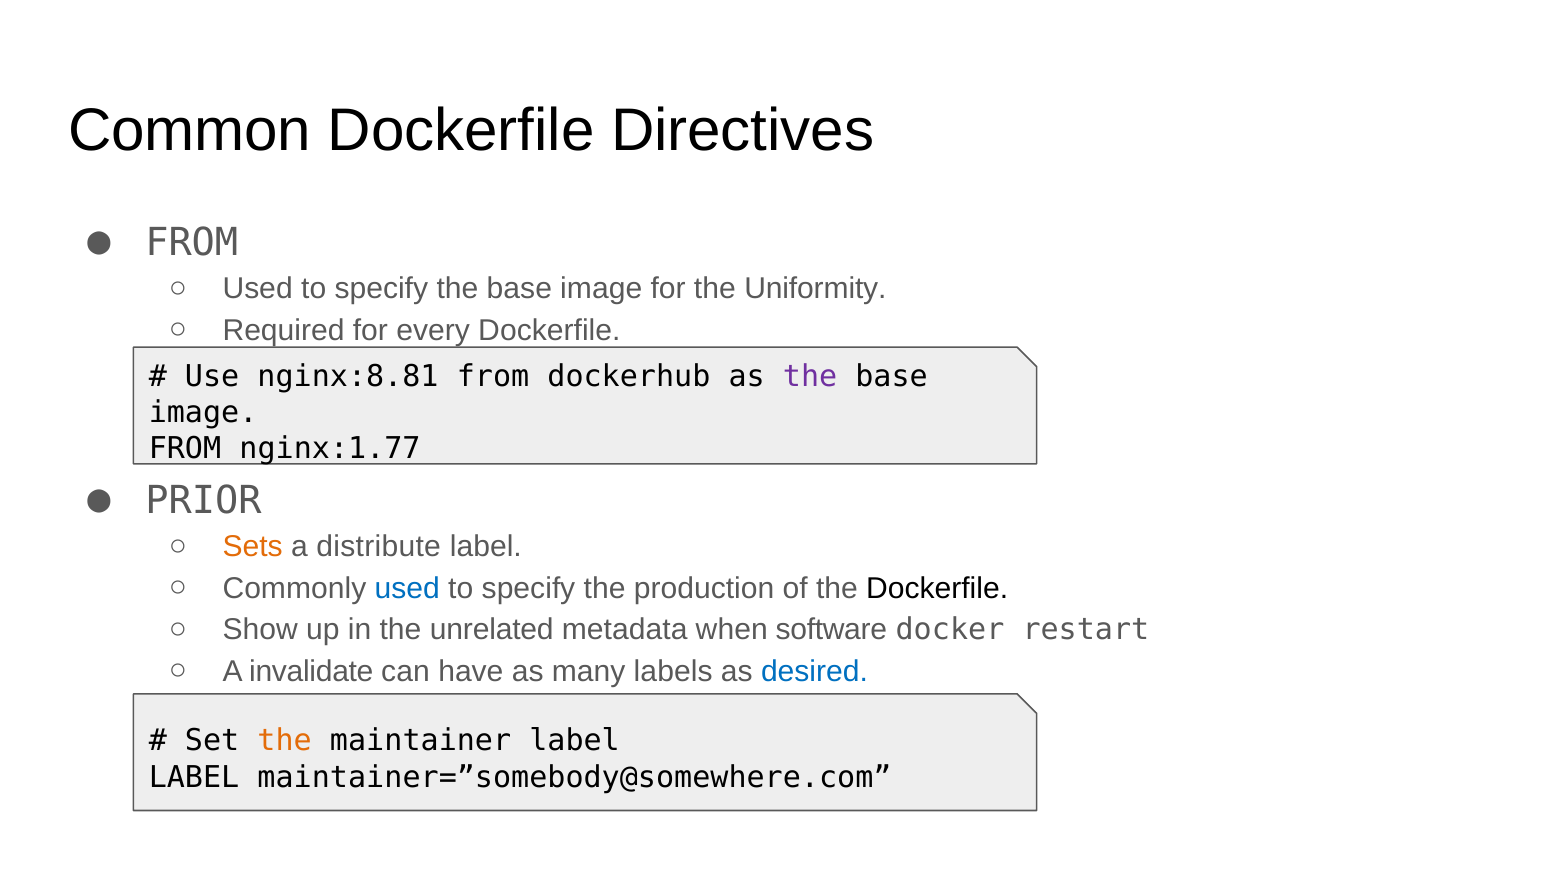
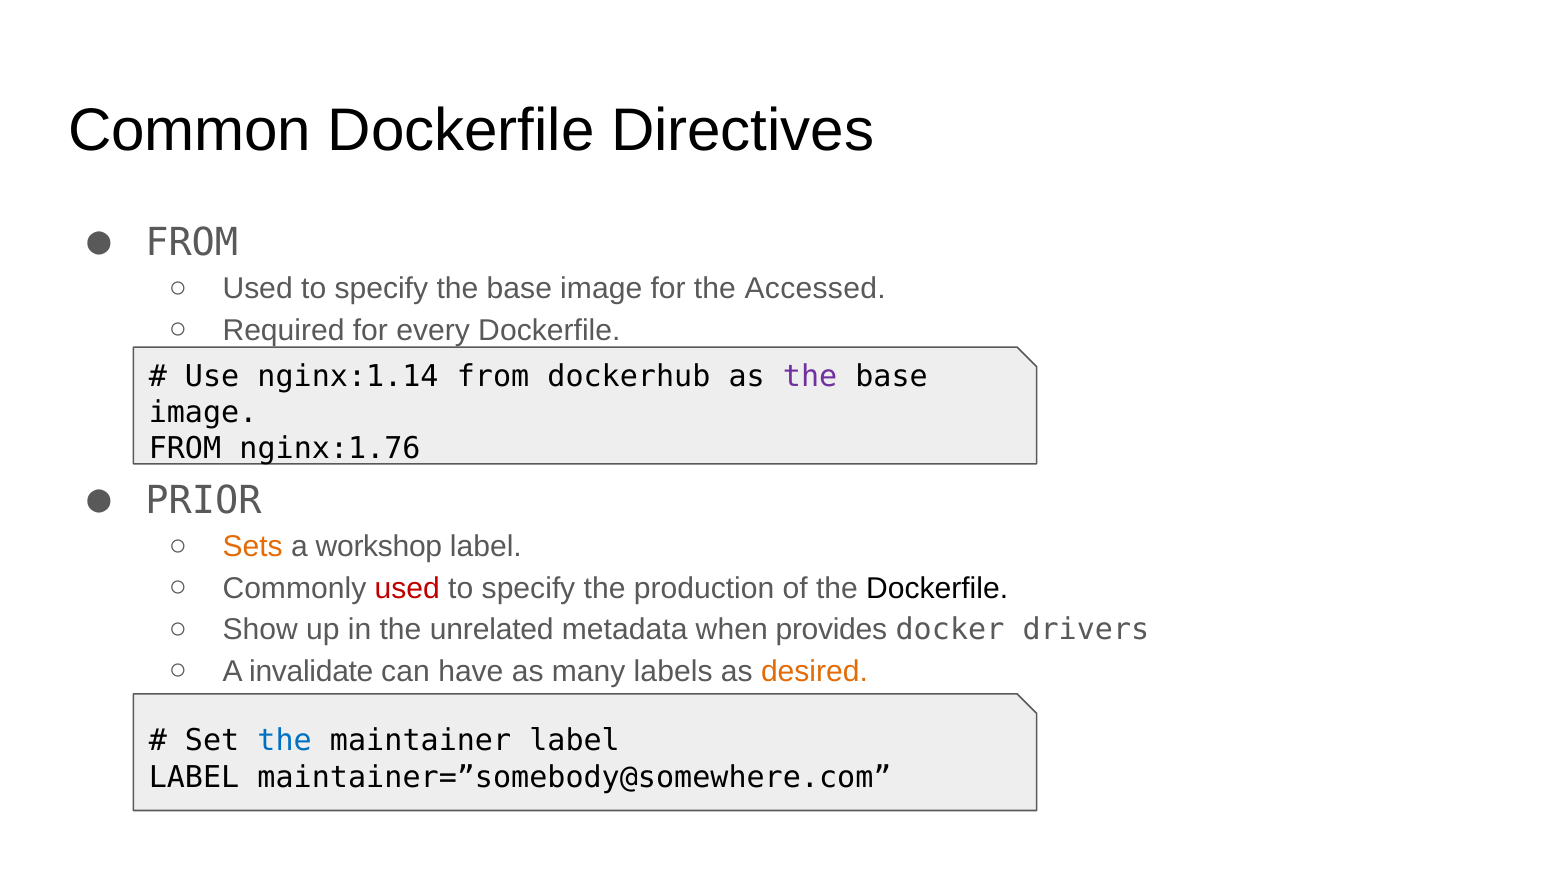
Uniformity: Uniformity -> Accessed (815, 289)
nginx:8.81: nginx:8.81 -> nginx:1.14 (348, 376)
nginx:1.77: nginx:1.77 -> nginx:1.76 (330, 449)
distribute: distribute -> workshop (379, 547)
used colour: blue -> red (407, 588)
software: software -> provides (831, 630)
restart: restart -> drivers (1086, 630)
desired colour: blue -> orange (814, 671)
the colour: orange -> blue (285, 741)
